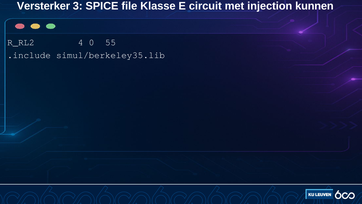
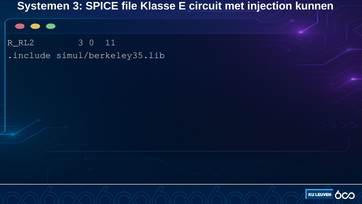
Versterker: Versterker -> Systemen (43, 6)
R_RL2 4: 4 -> 3 (81, 42)
55: 55 -> 11 (110, 42)
